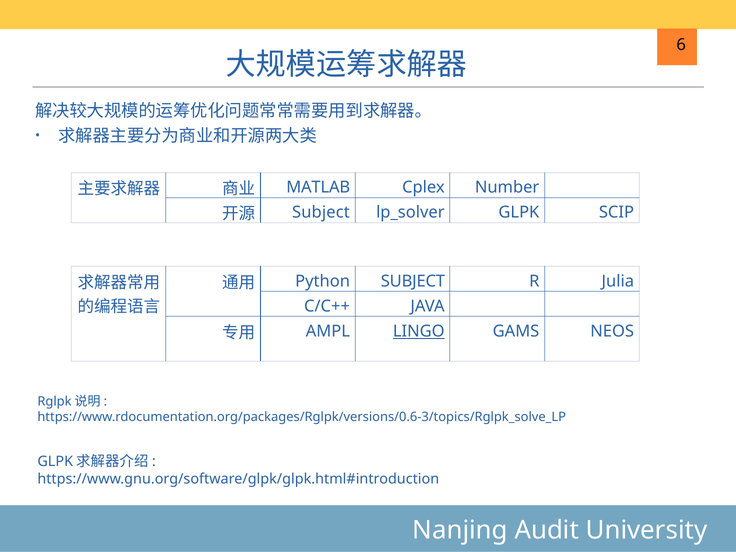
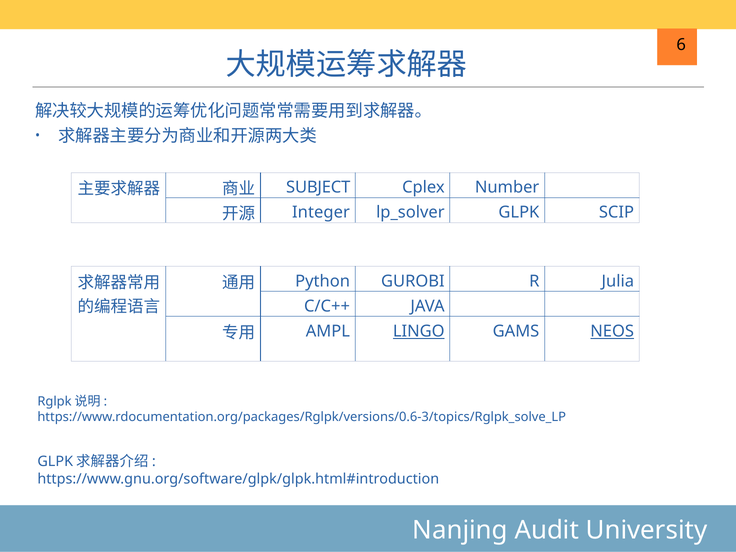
MATLAB: MATLAB -> SUBJECT (318, 187)
Subject: Subject -> Integer (321, 212)
Python SUBJECT: SUBJECT -> GUROBI (413, 281)
NEOS underline: none -> present (612, 331)
